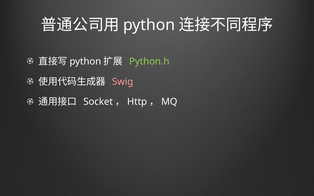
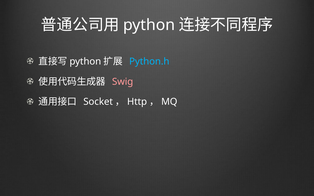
Python.h colour: light green -> light blue (149, 61)
